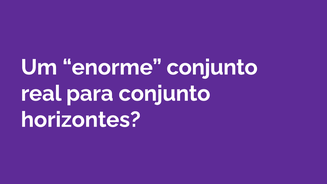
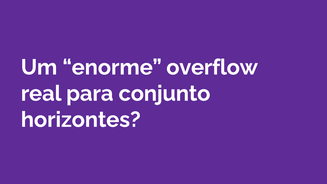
enorme conjunto: conjunto -> overflow (212, 67)
